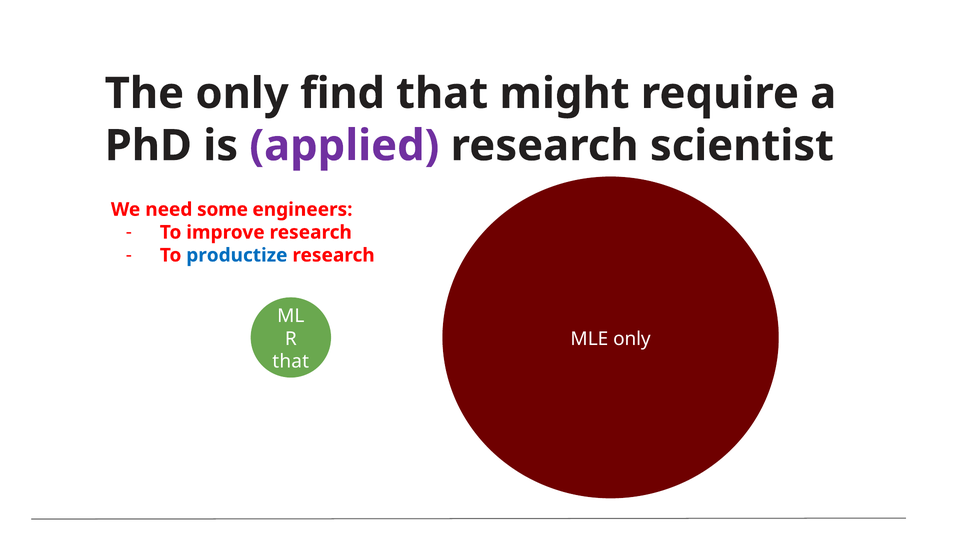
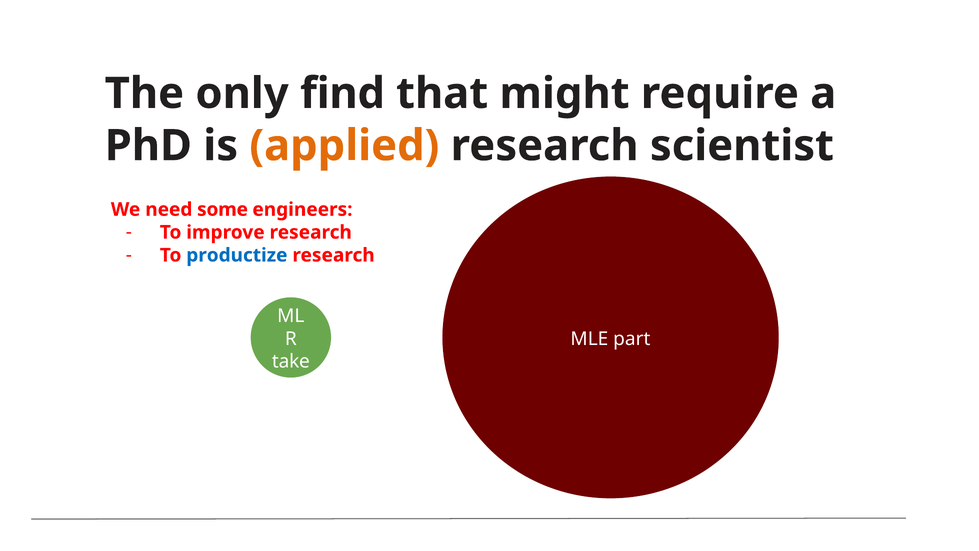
applied colour: purple -> orange (344, 146)
MLE only: only -> part (632, 339)
that: that -> take (291, 361)
